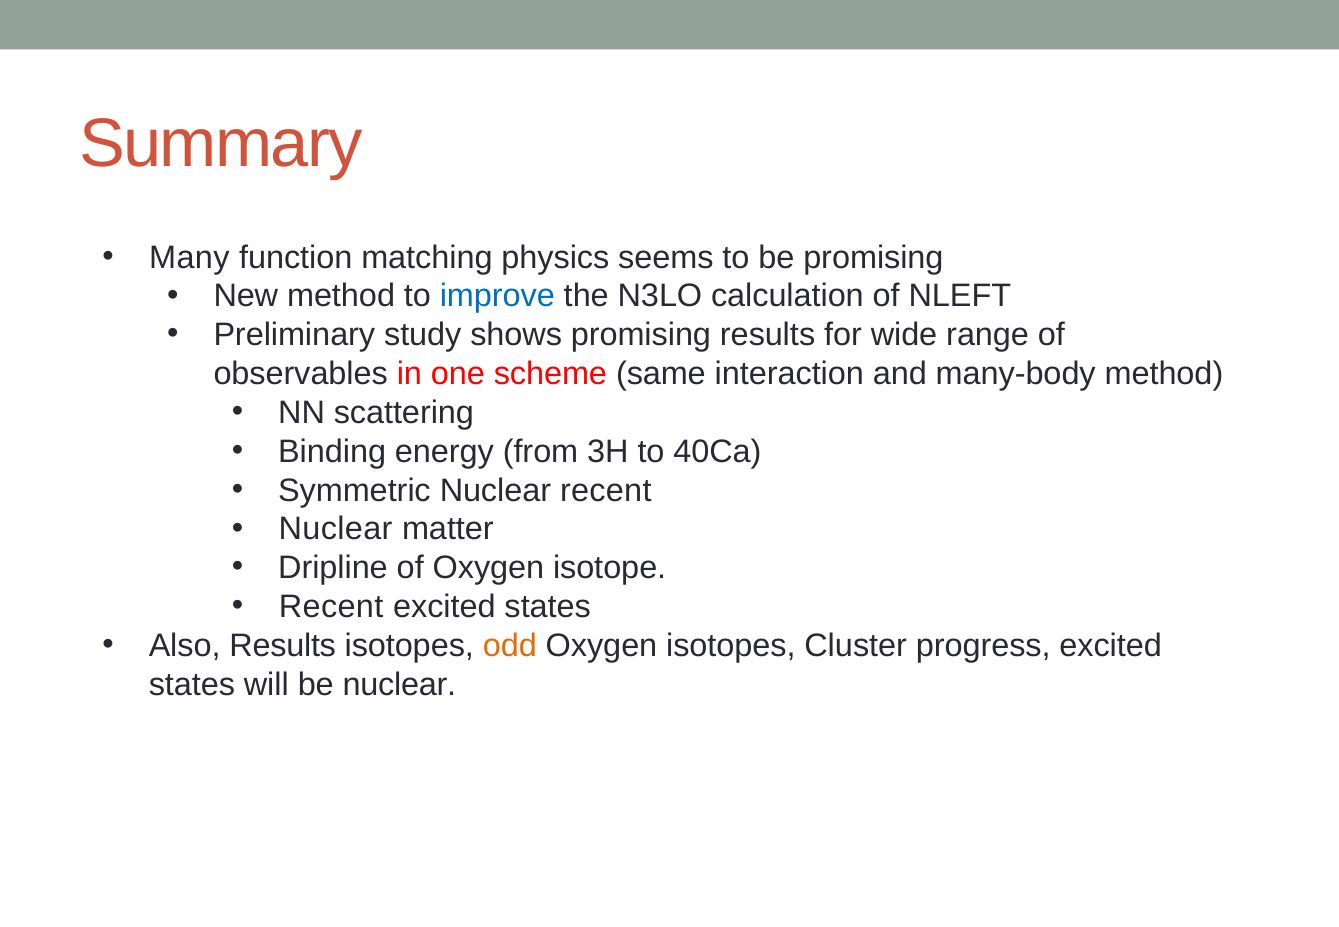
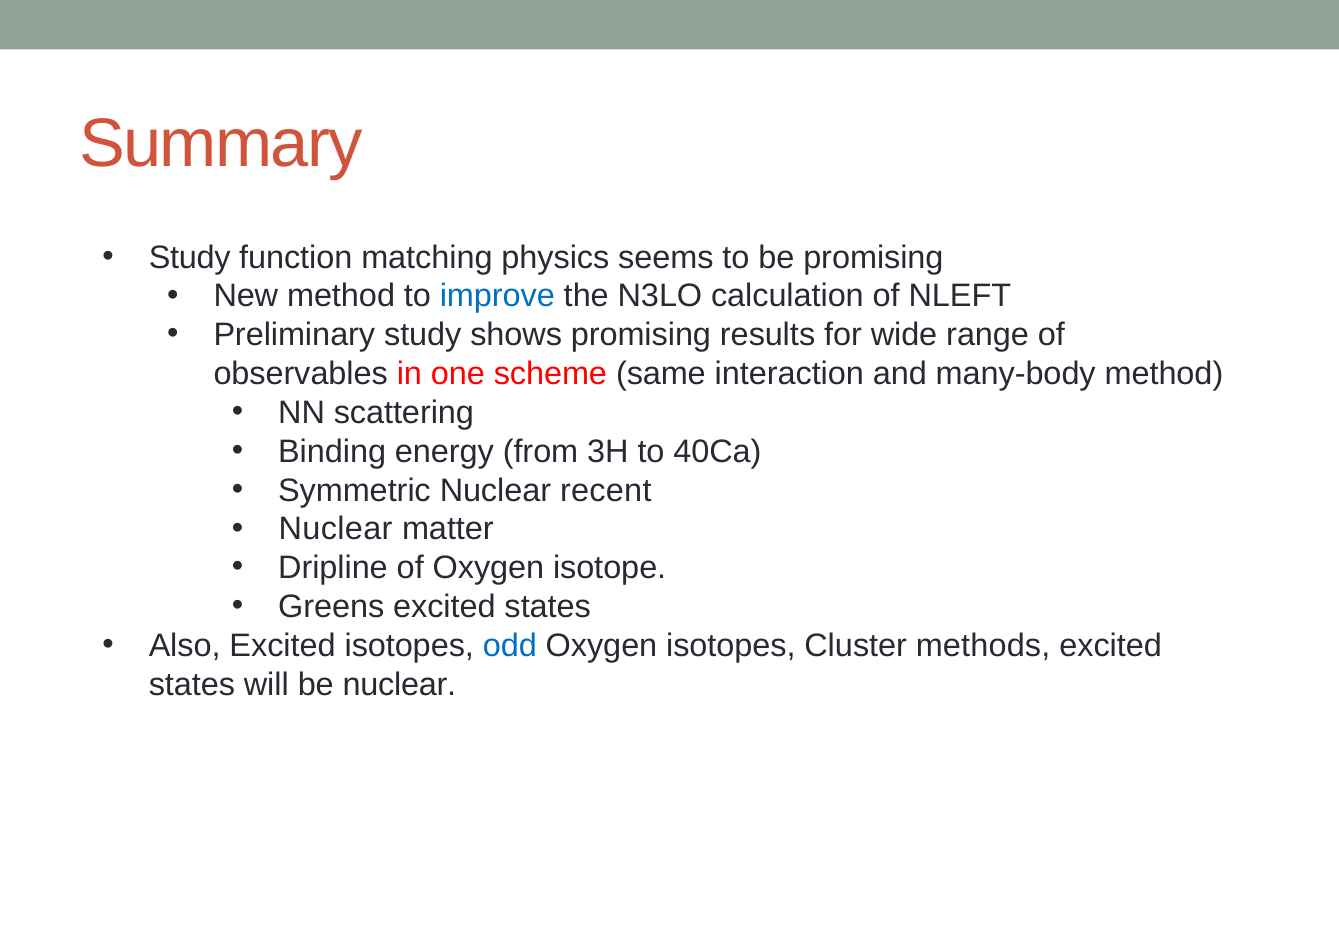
Many: Many -> Study (190, 257)
Recent: Recent -> Greens (331, 607)
Also Results: Results -> Excited (283, 646)
odd colour: orange -> blue (510, 646)
progress: progress -> methods (983, 646)
